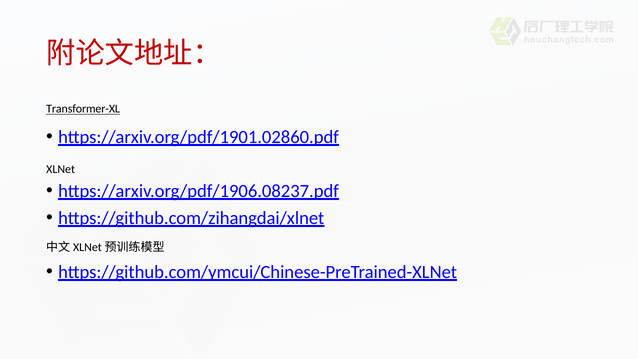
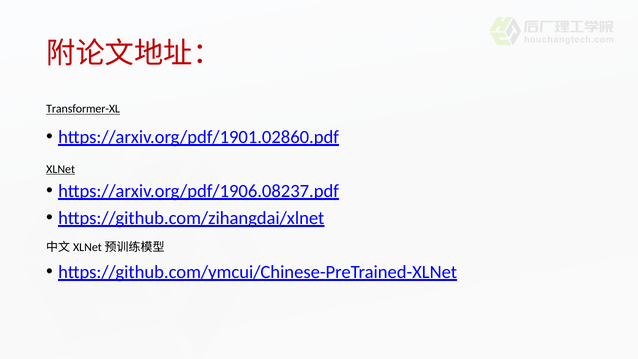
XLNet underline: none -> present (61, 169)
